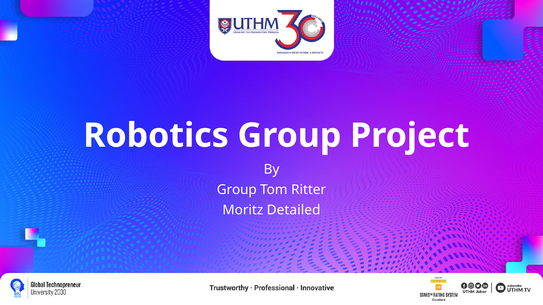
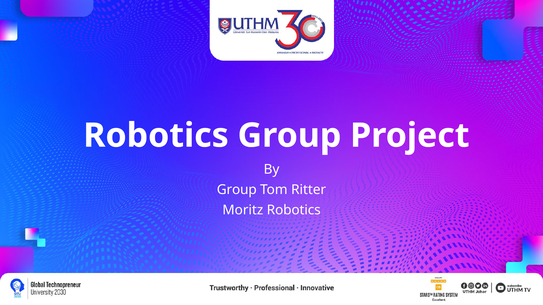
Moritz Detailed: Detailed -> Robotics (294, 210)
